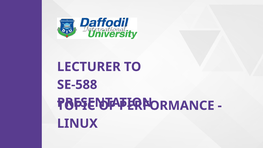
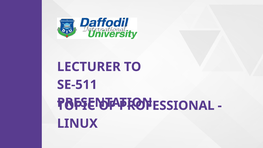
SE-588: SE-588 -> SE-511 (77, 85)
PERFORMANCE: PERFORMANCE -> PROFESSIONAL (167, 106)
